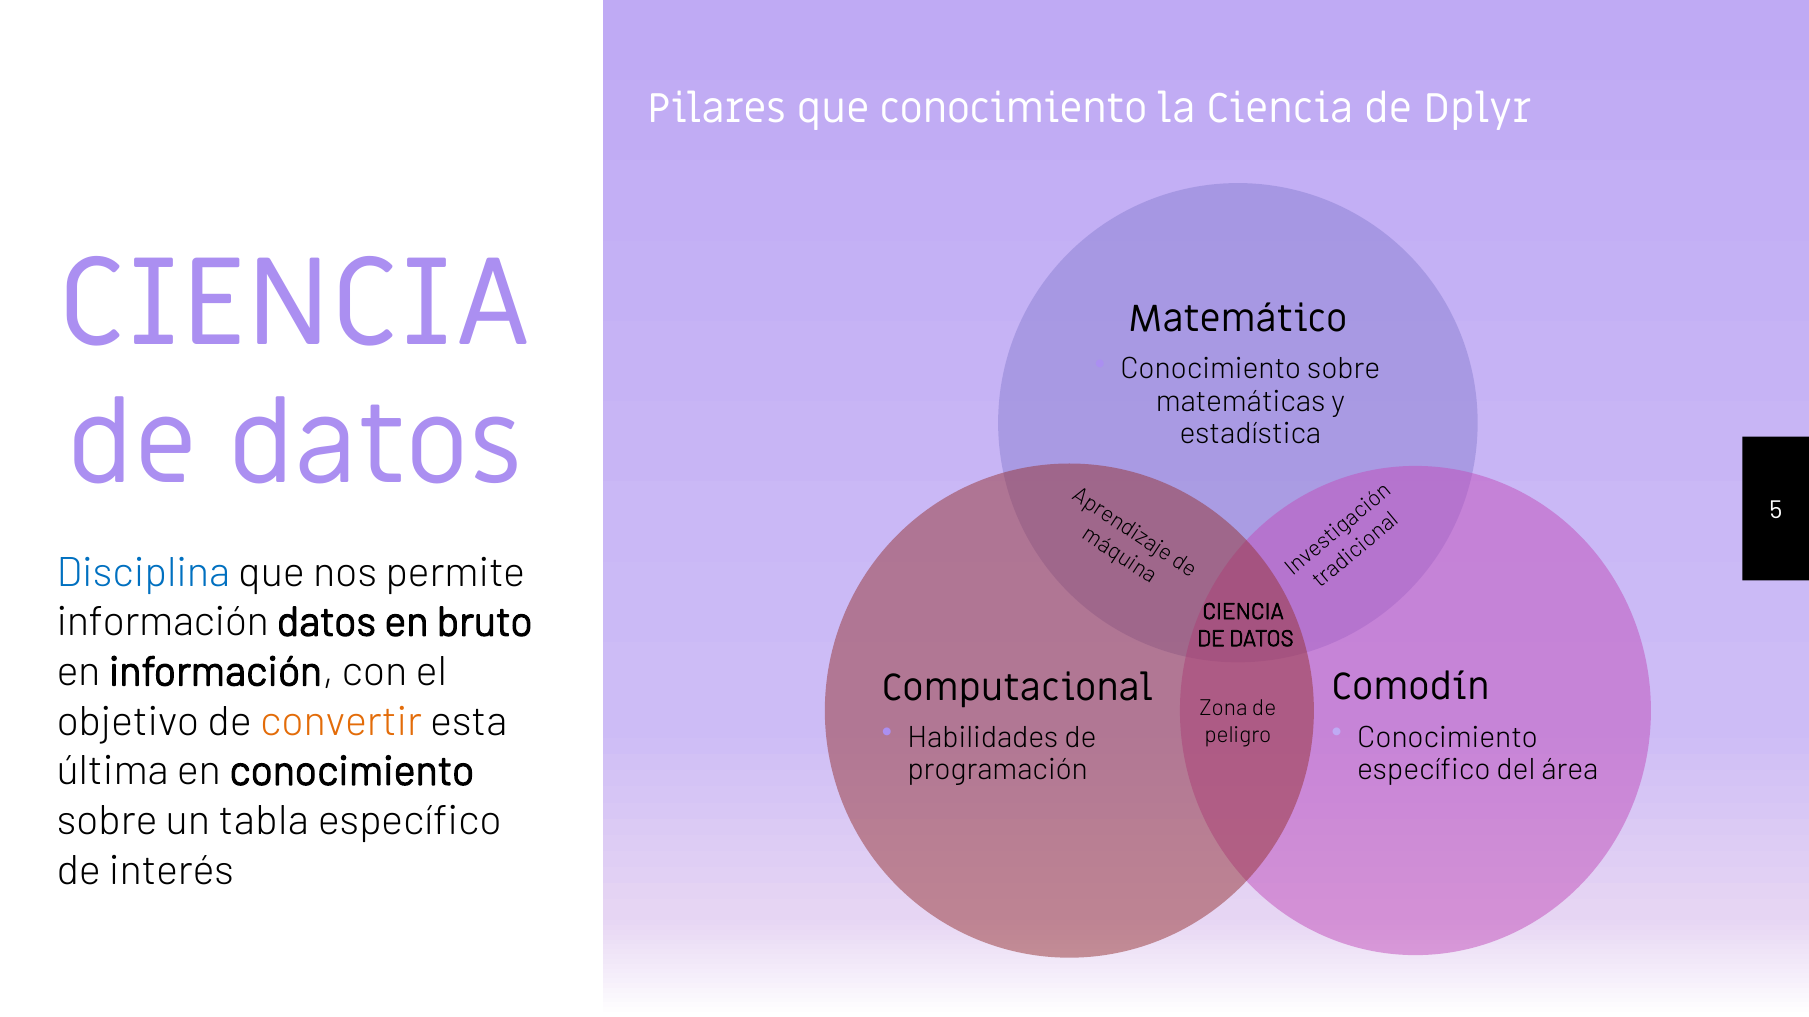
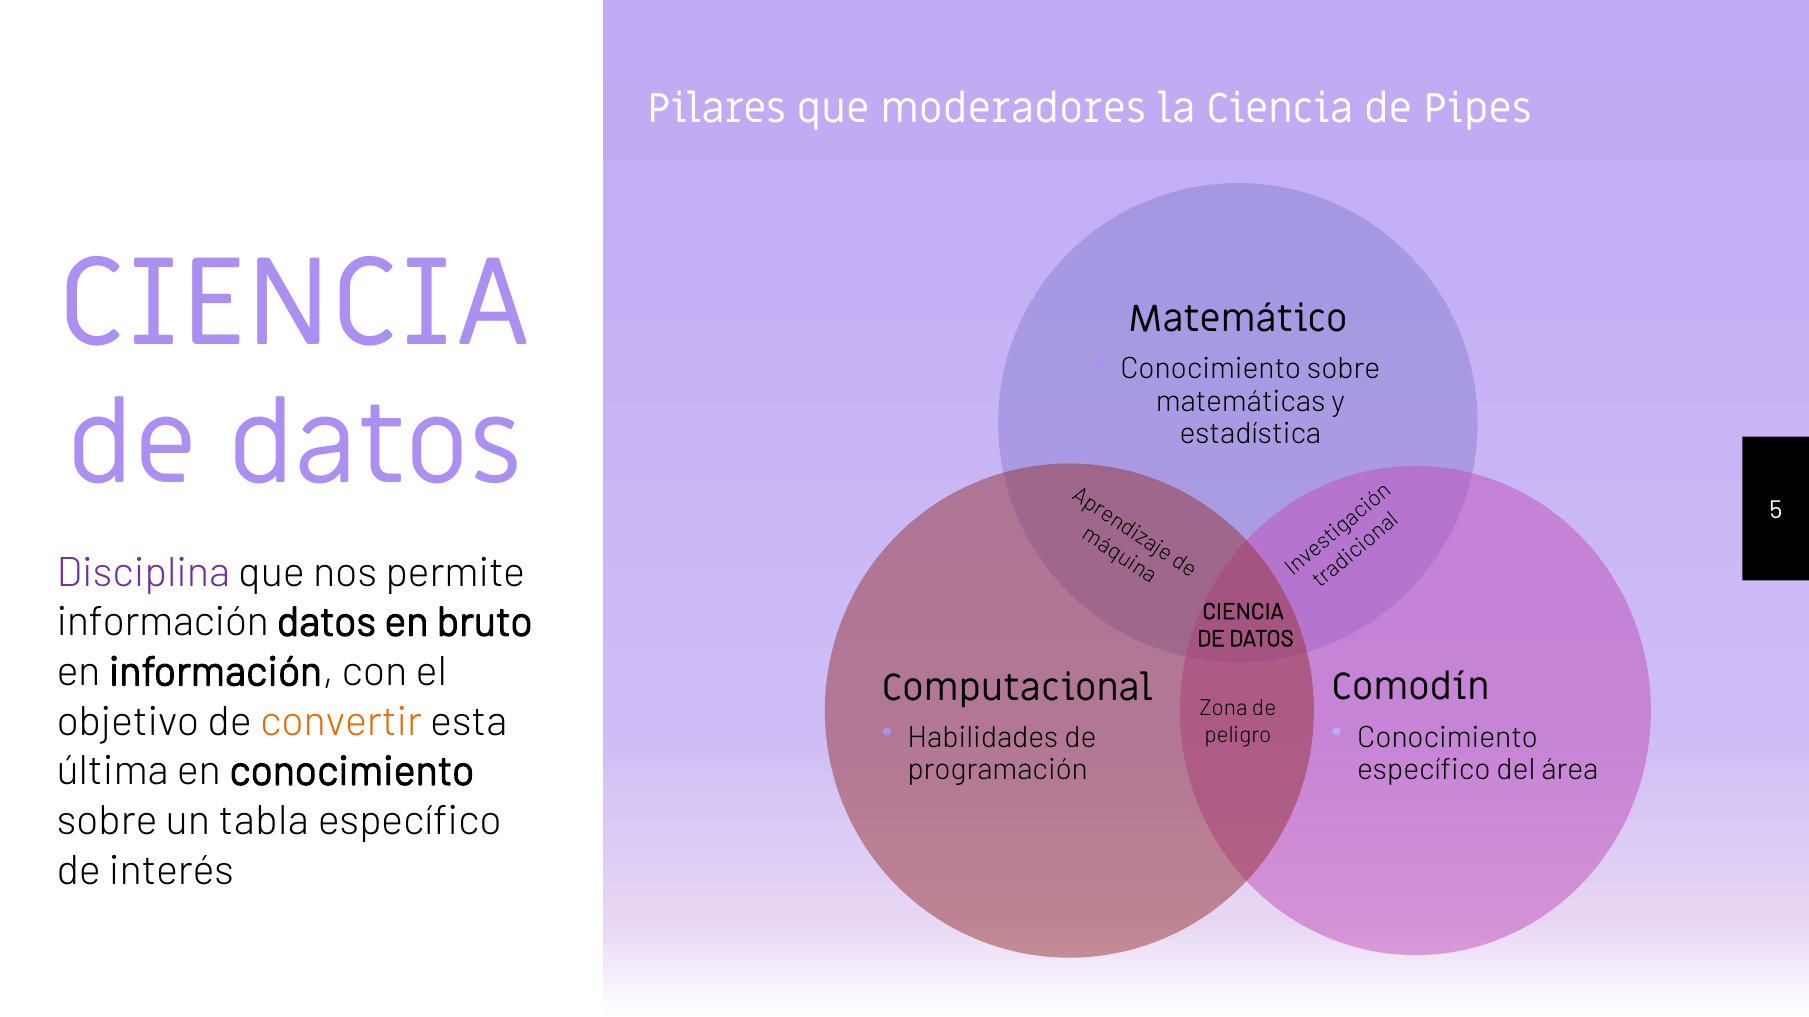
que conocimiento: conocimiento -> moderadores (1013, 109)
Dplyr: Dplyr -> Pipes (1478, 109)
Disciplina colour: blue -> purple (143, 573)
